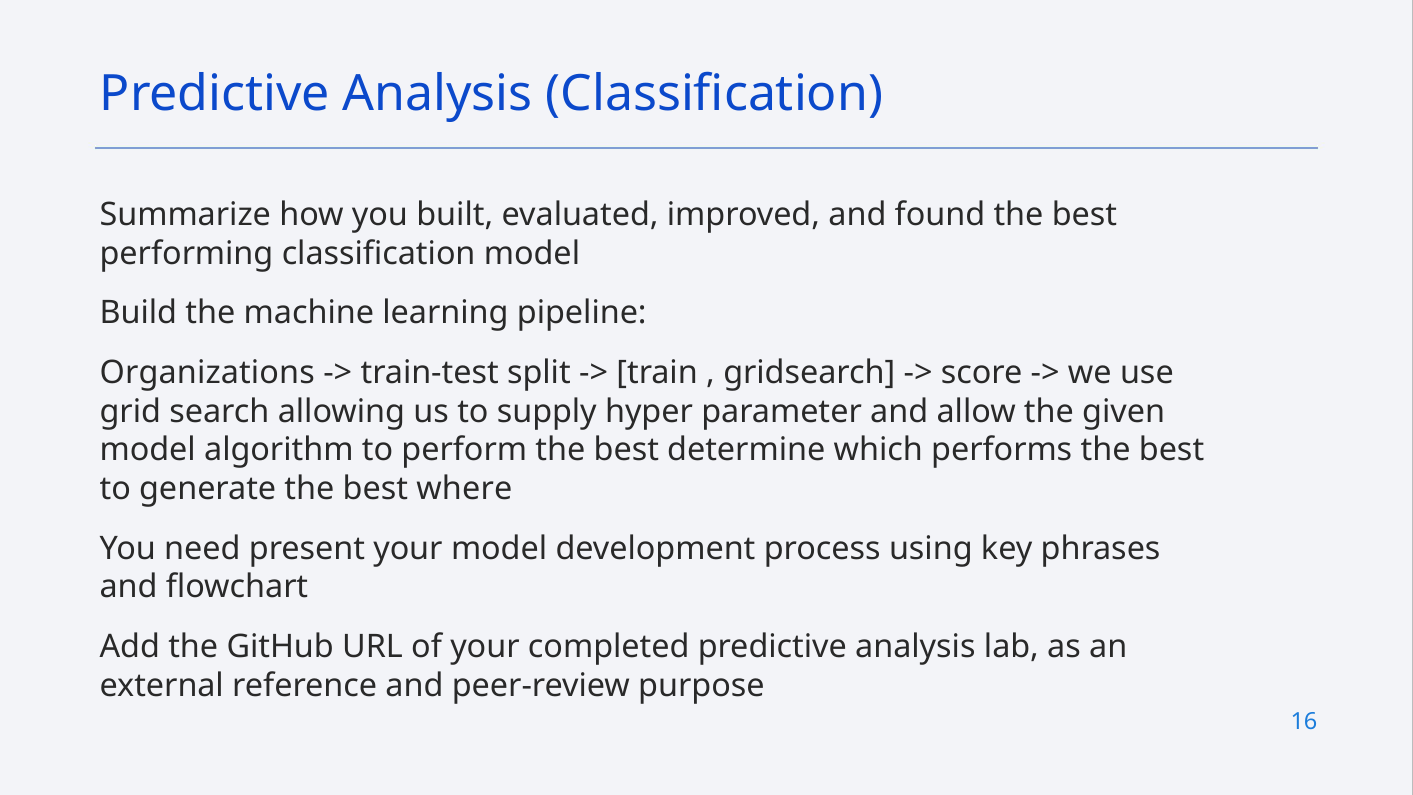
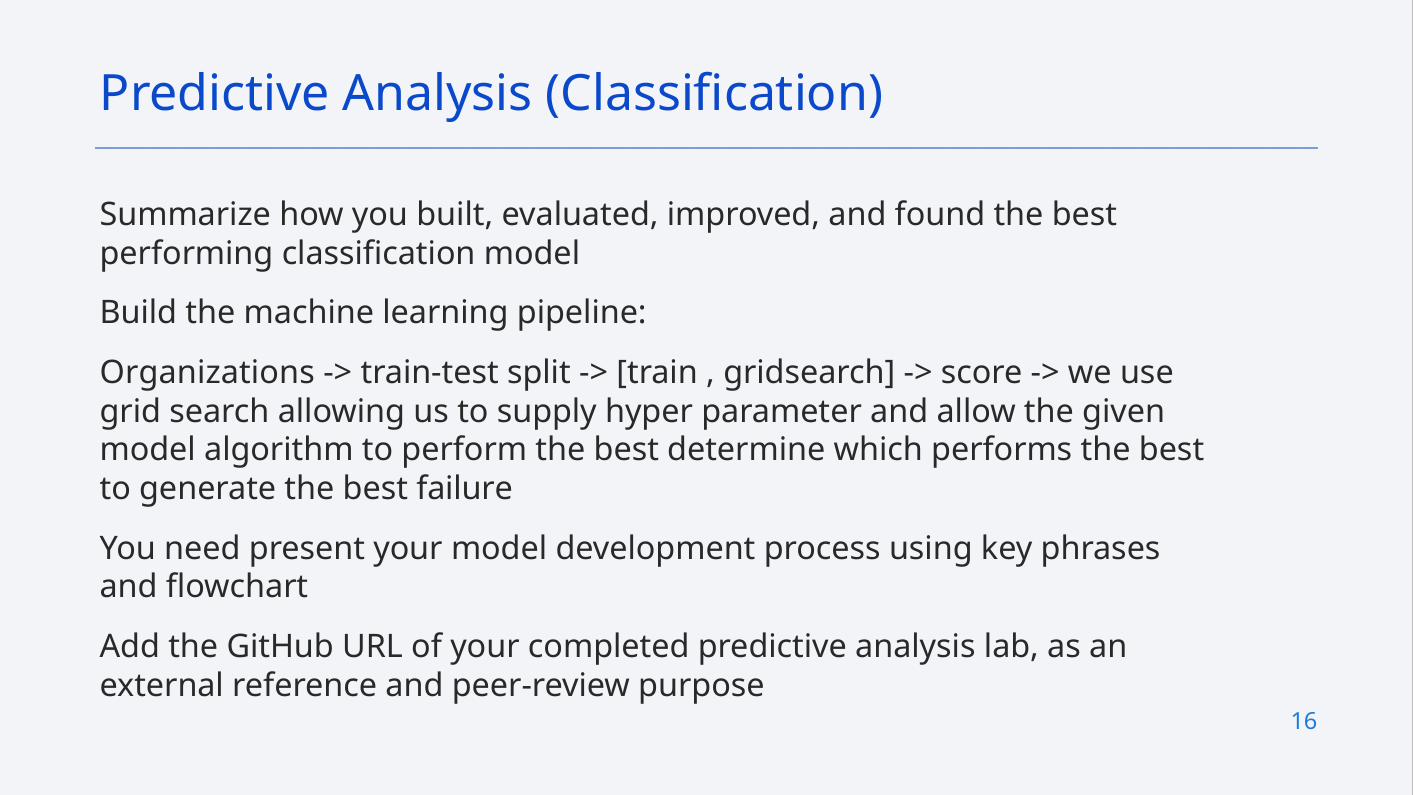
where: where -> failure (465, 489)
